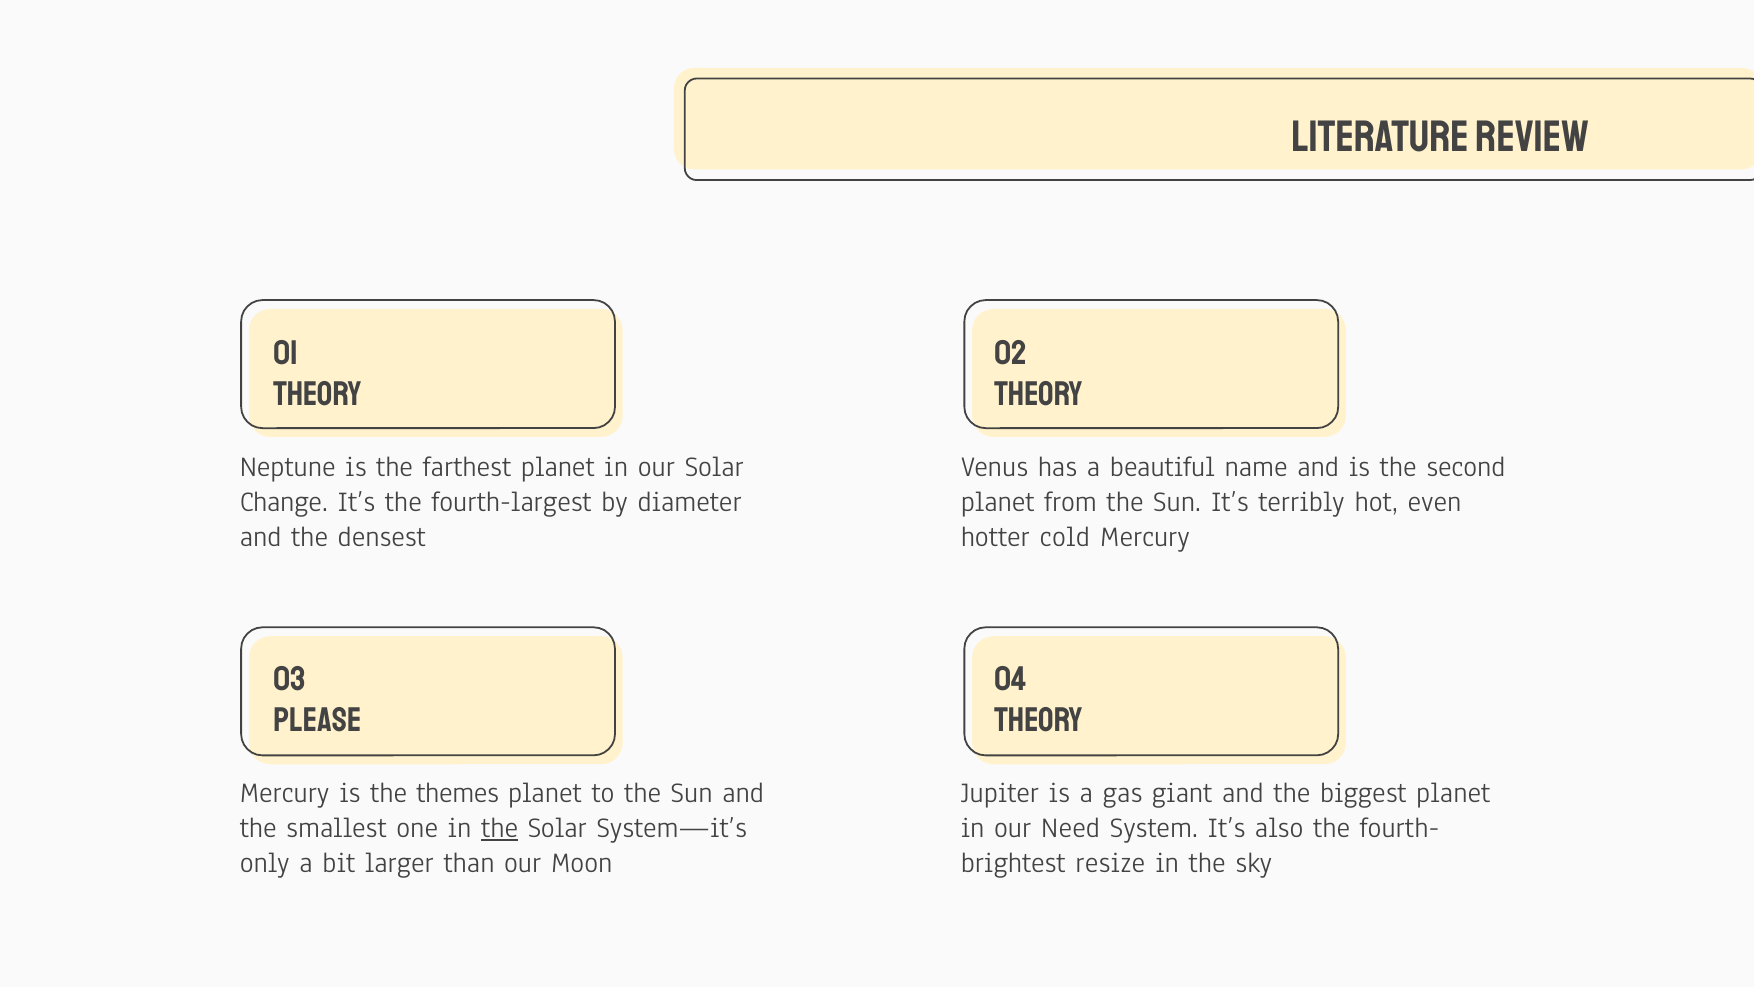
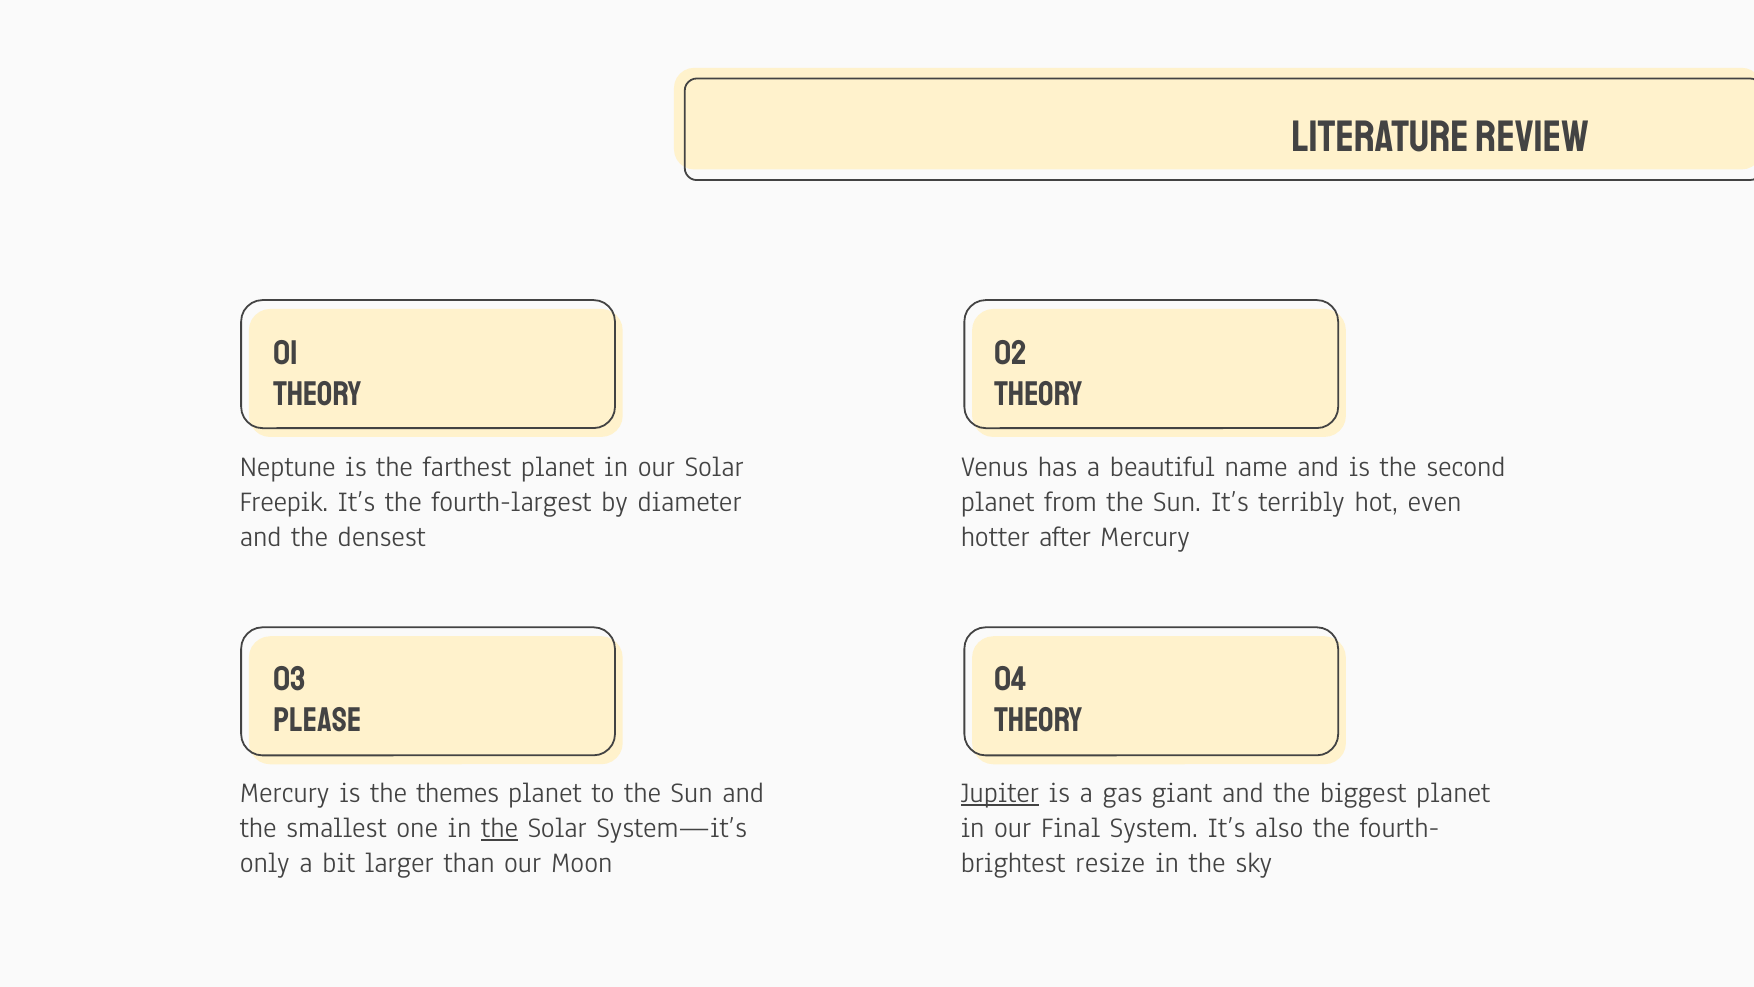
Change: Change -> Freepik (284, 502)
cold: cold -> after (1065, 537)
Jupiter underline: none -> present (1000, 792)
Need: Need -> Final (1071, 828)
